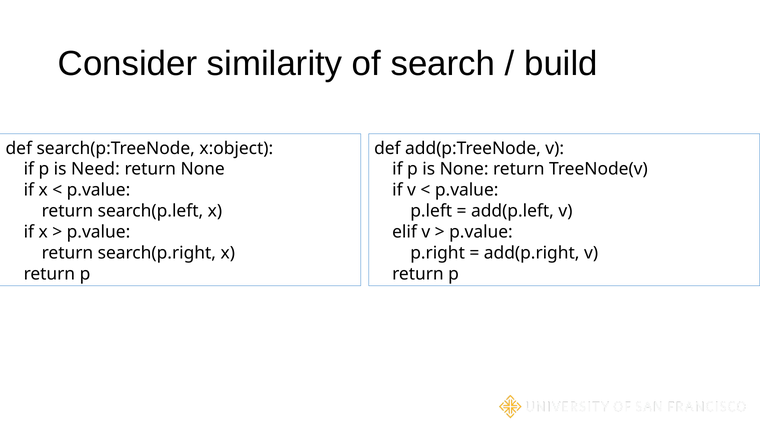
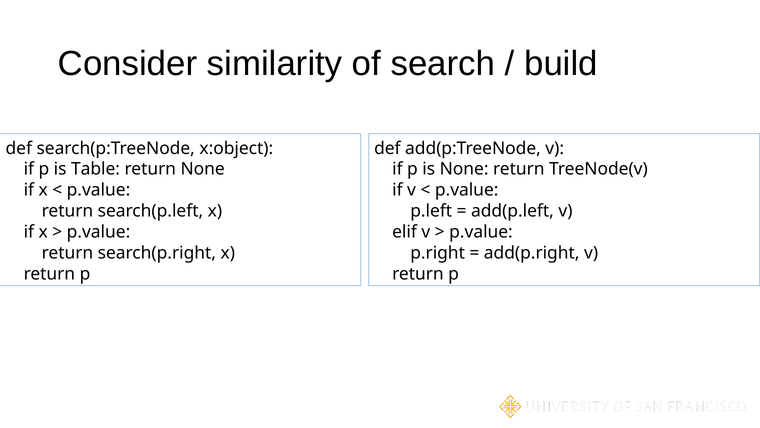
Need: Need -> Table (96, 169)
